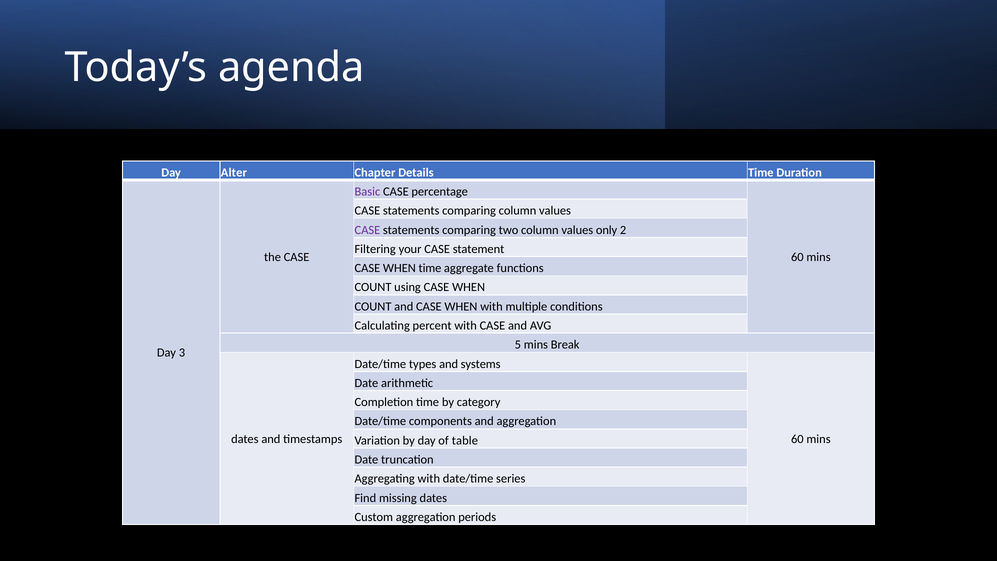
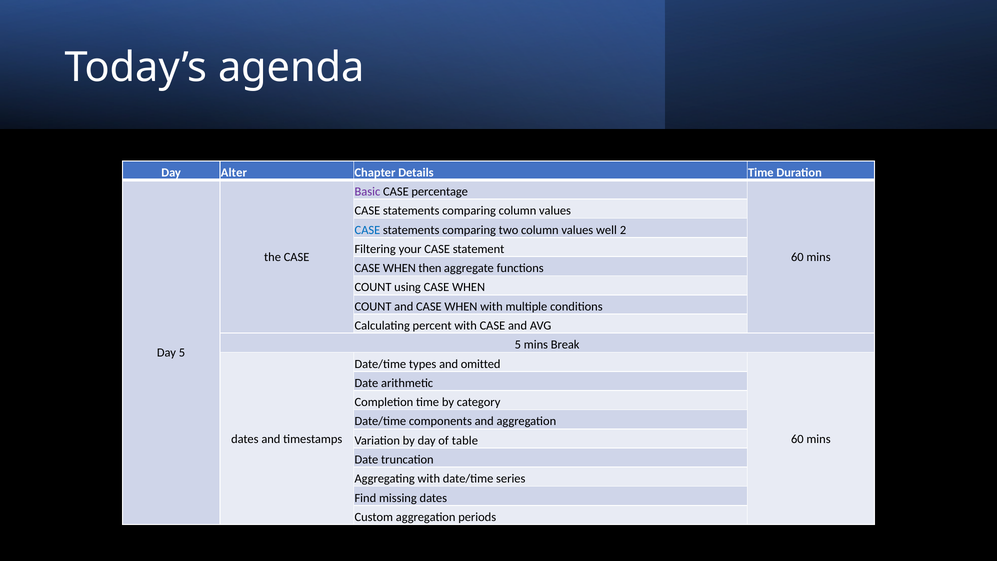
CASE colour: purple -> blue (367, 230)
only: only -> well (606, 230)
WHEN time: time -> then (430, 268)
Day 3: 3 -> 5 (182, 353)
systems: systems -> omitted (481, 364)
